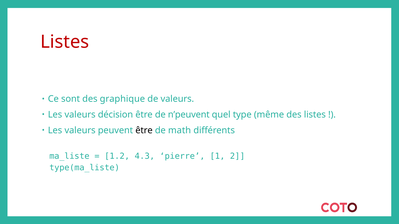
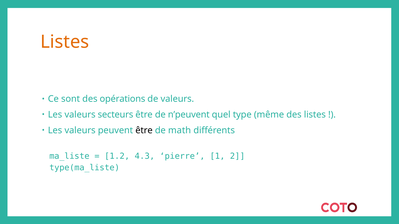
Listes colour: red -> orange (65, 42)
graphique: graphique -> opérations (122, 99)
décision: décision -> secteurs (116, 115)
